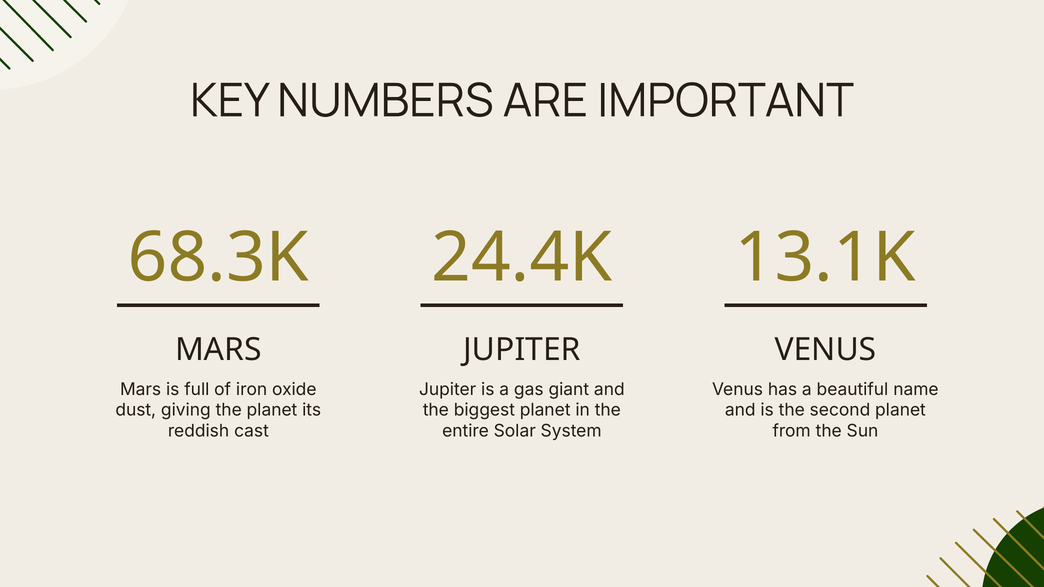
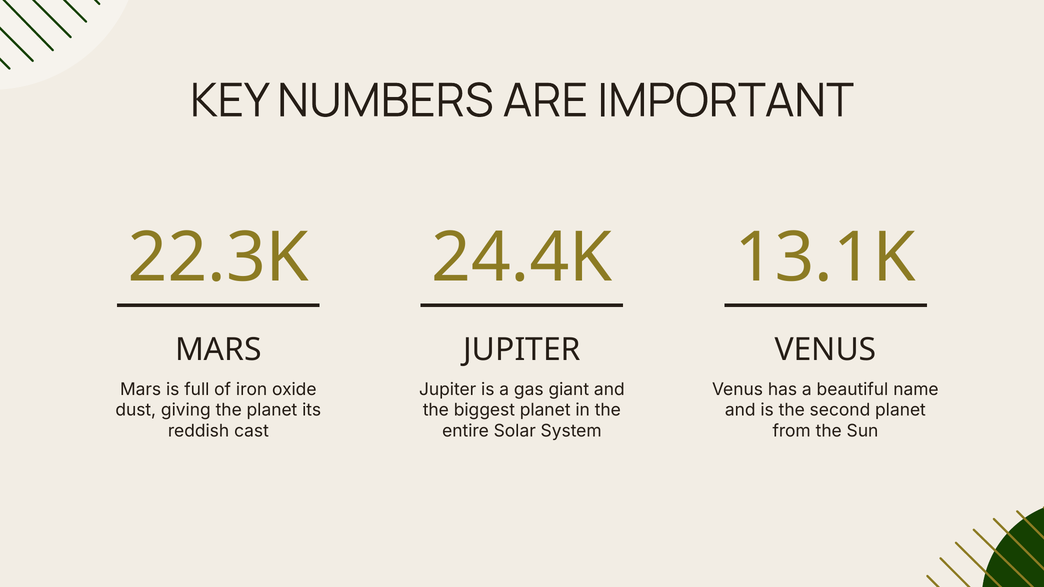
68.3K: 68.3K -> 22.3K (218, 258)
